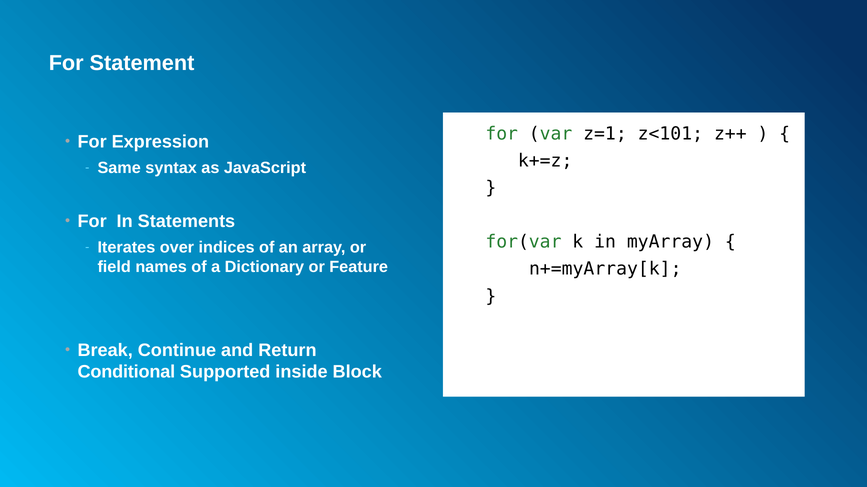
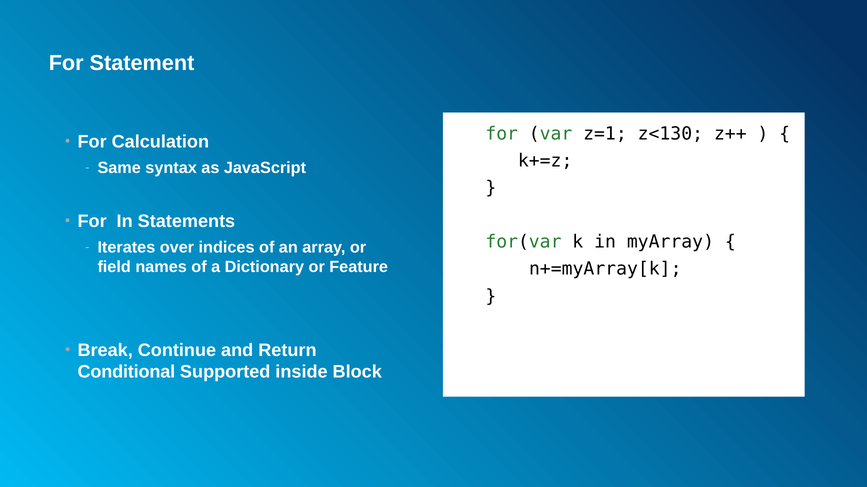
z<101: z<101 -> z<130 (670, 134)
Expression: Expression -> Calculation (160, 142)
